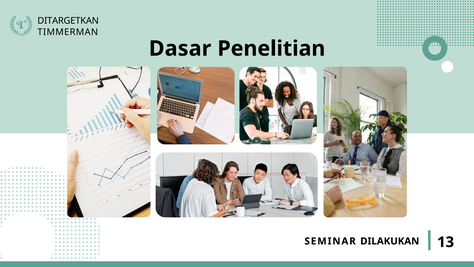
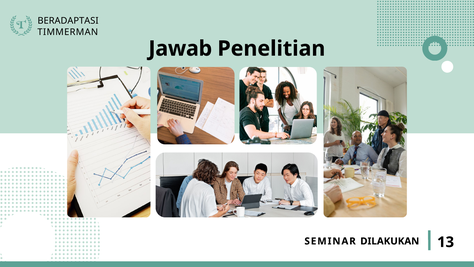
DITARGETKAN: DITARGETKAN -> BERADAPTASI (68, 21)
Dasar: Dasar -> Jawab (180, 49)
